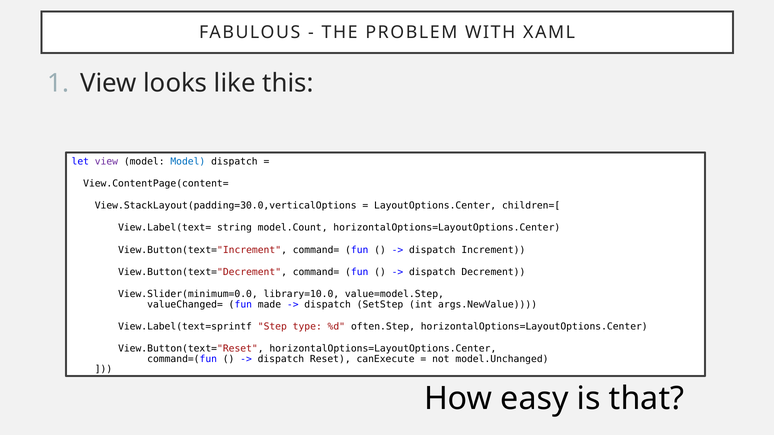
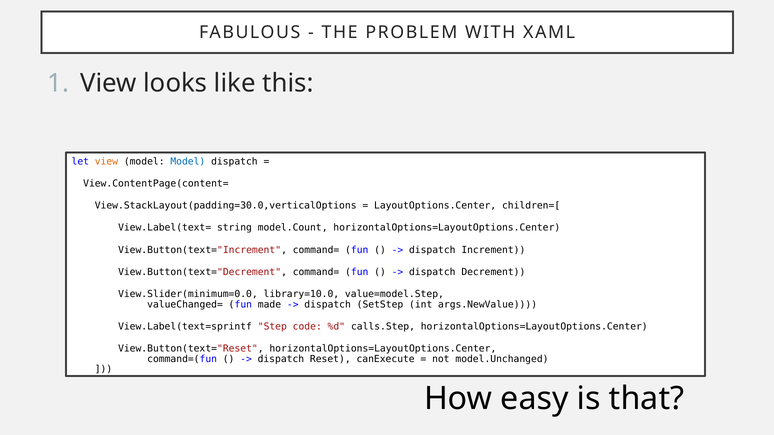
view colour: purple -> orange (106, 162)
type: type -> code (307, 327)
often.Step: often.Step -> calls.Step (383, 327)
